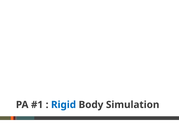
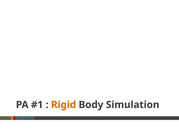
Rigid colour: blue -> orange (64, 105)
